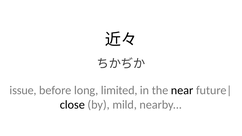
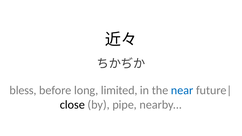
issue: issue -> bless (23, 90)
near colour: black -> blue (182, 90)
mild: mild -> pipe (125, 105)
